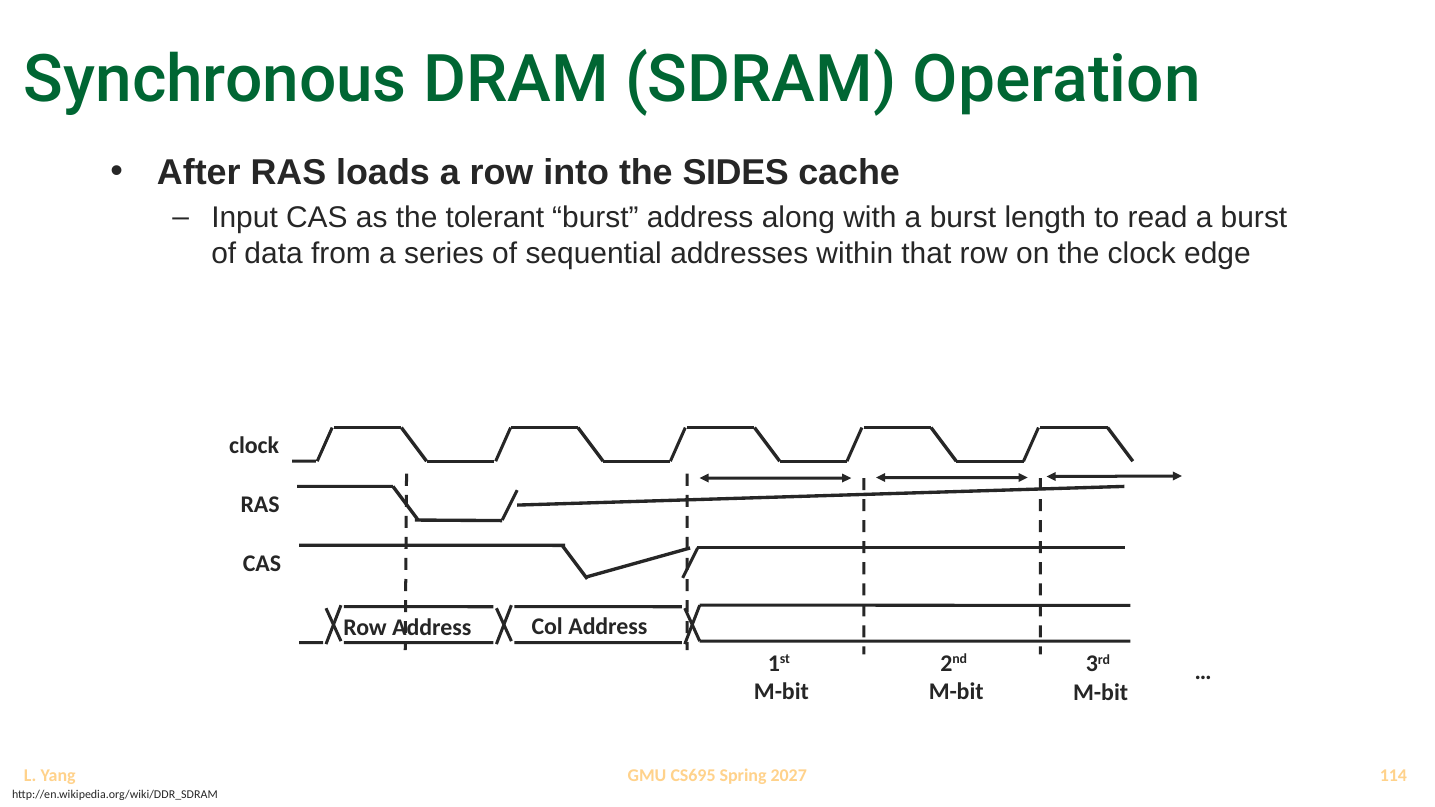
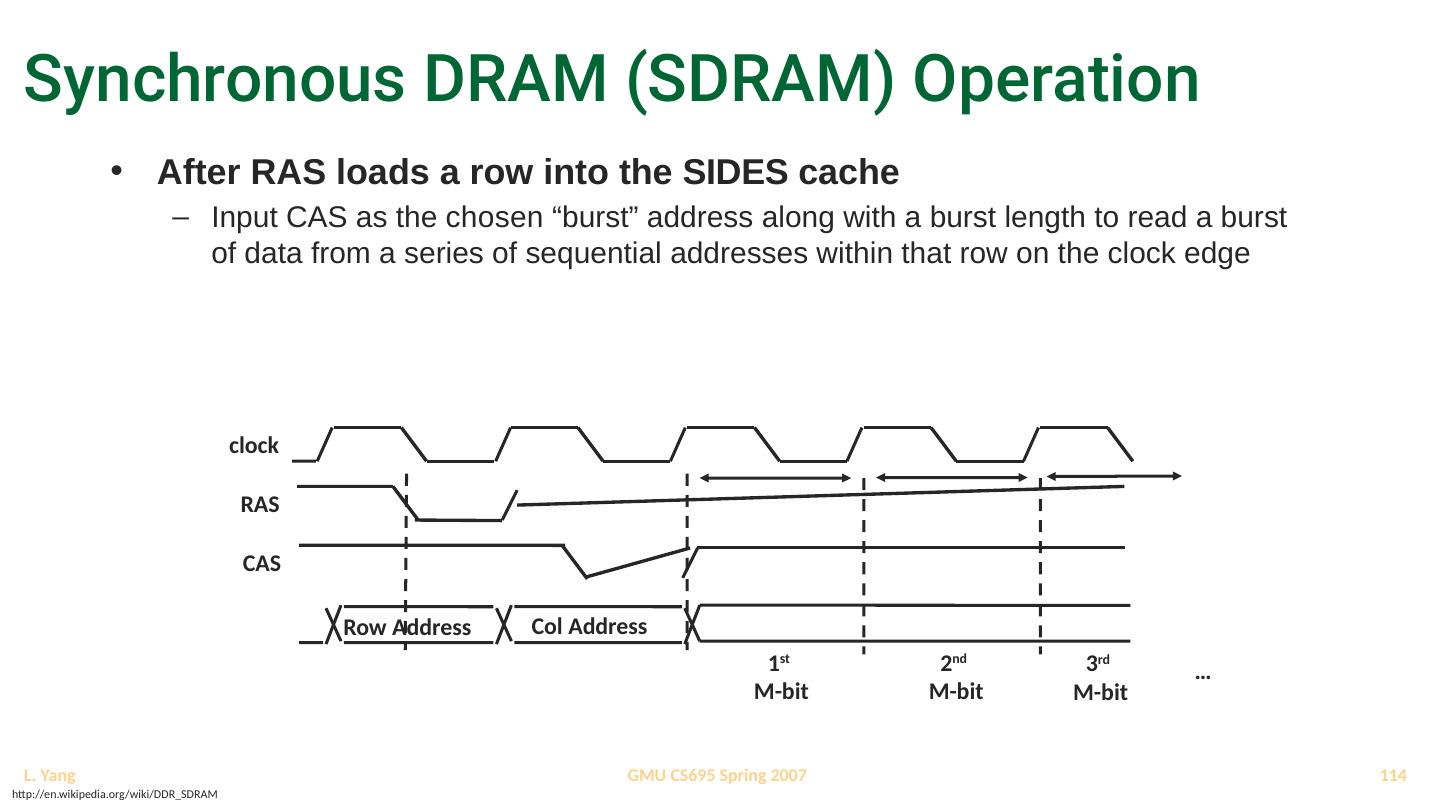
tolerant: tolerant -> chosen (495, 218)
2027: 2027 -> 2007 (789, 776)
